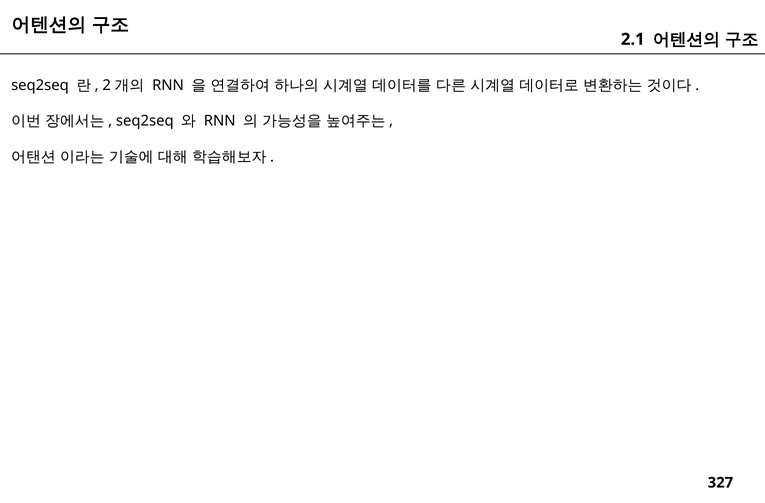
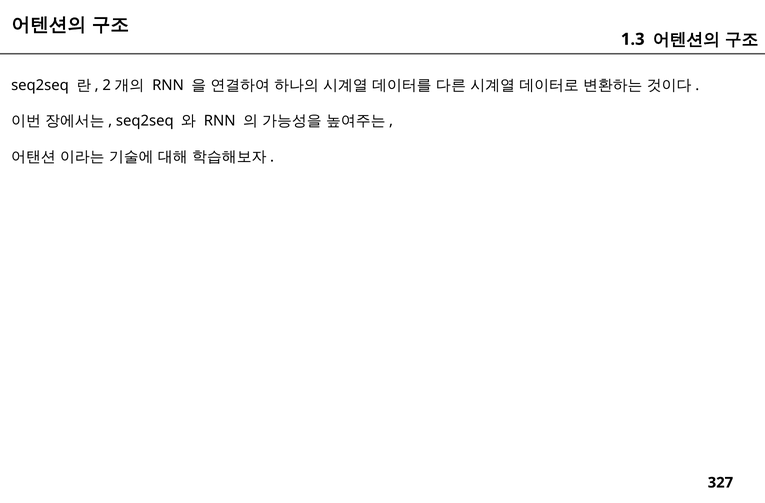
2.1: 2.1 -> 1.3 (633, 39)
